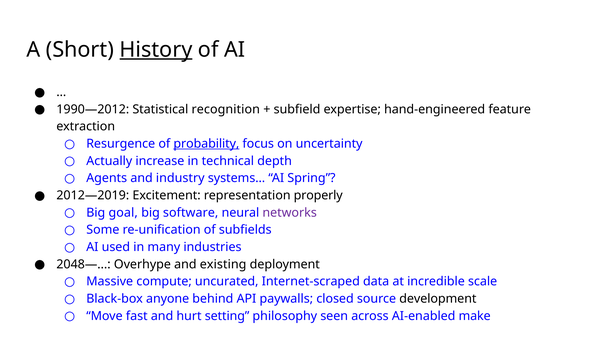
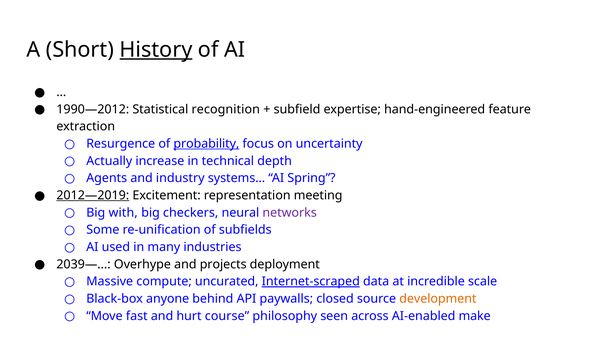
2012—2019 underline: none -> present (93, 195)
properly: properly -> meeting (318, 195)
goal: goal -> with (123, 213)
software: software -> checkers (191, 213)
2048—: 2048— -> 2039— (84, 264)
existing: existing -> projects (223, 264)
Internet-scraped underline: none -> present (311, 281)
development colour: black -> orange (438, 299)
setting: setting -> course (227, 316)
